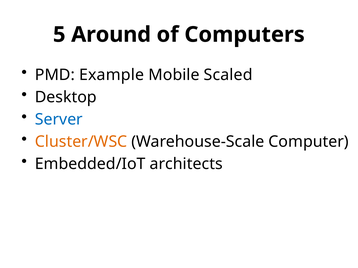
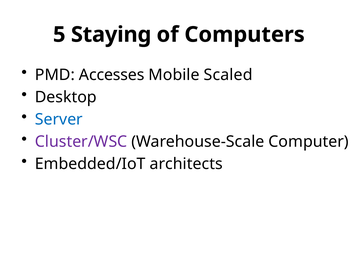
Around: Around -> Staying (111, 35)
Example: Example -> Accesses (112, 75)
Cluster/WSC colour: orange -> purple (81, 142)
